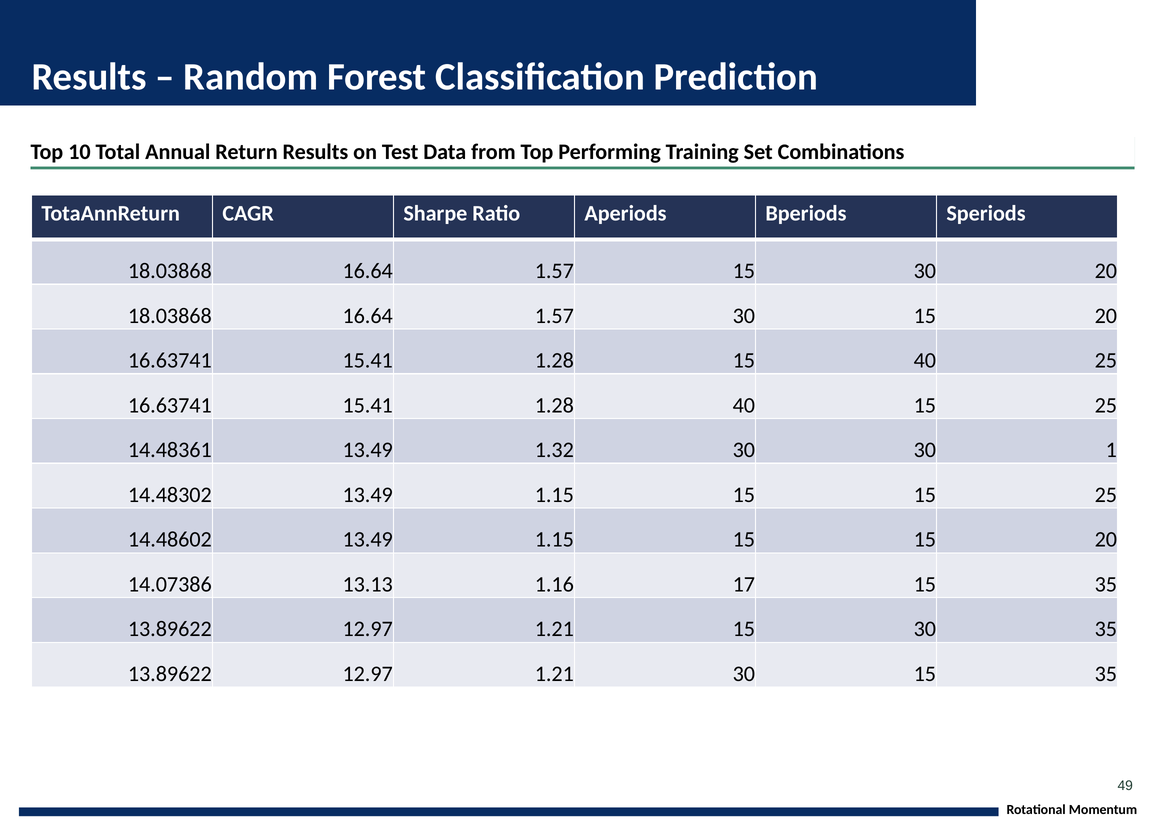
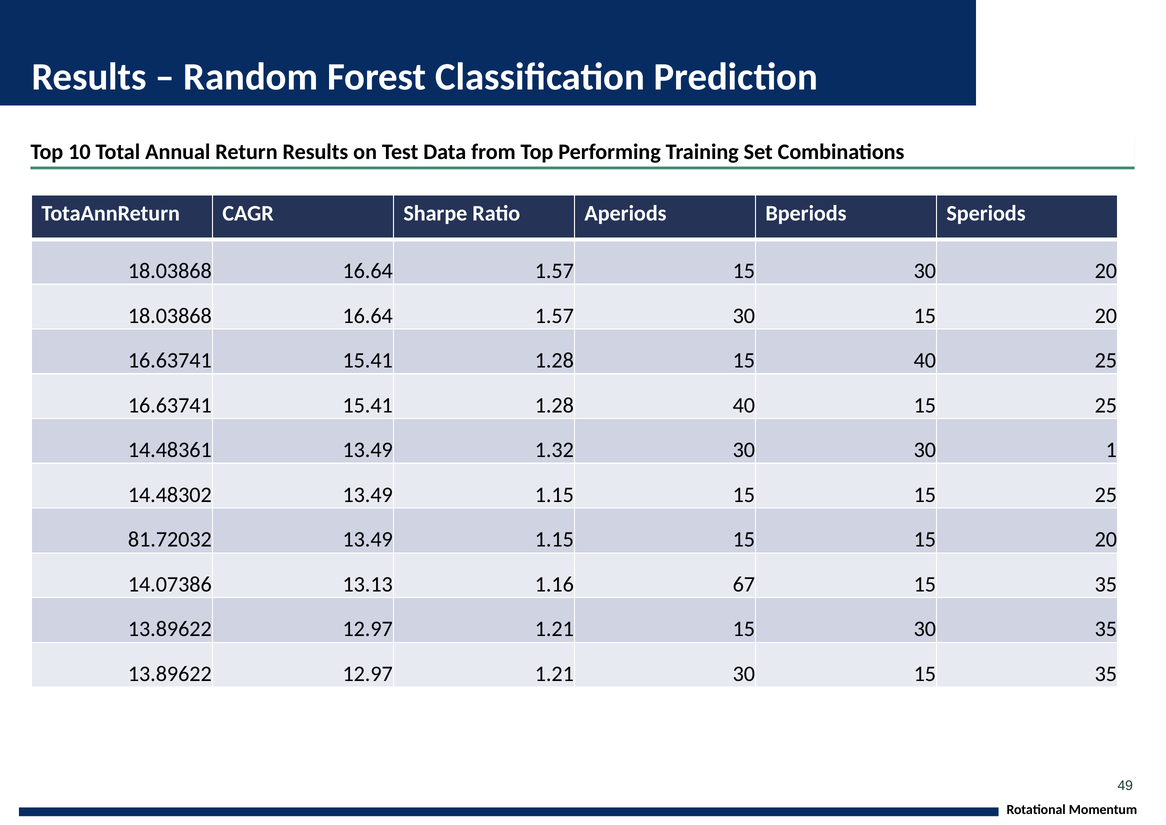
14.48602: 14.48602 -> 81.72032 (170, 539)
17: 17 -> 67 (744, 584)
